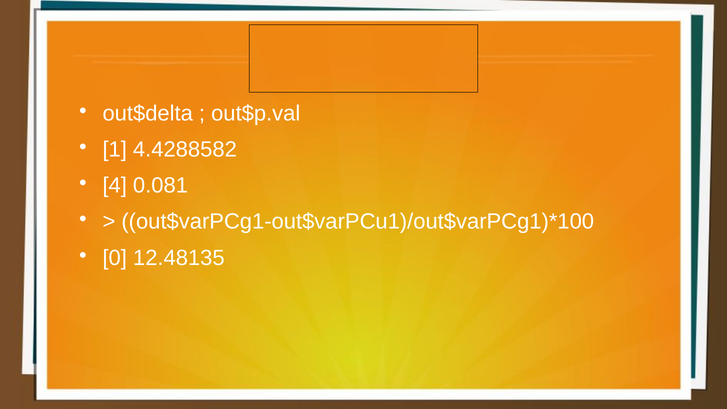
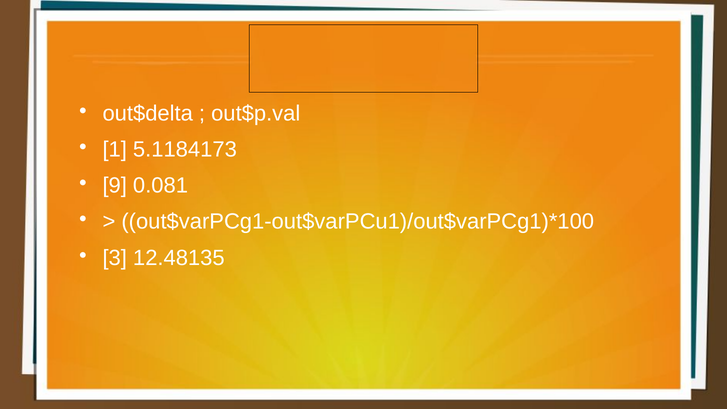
4.4288582: 4.4288582 -> 5.1184173 (185, 149)
4: 4 -> 9 (115, 186)
0: 0 -> 3 (115, 258)
